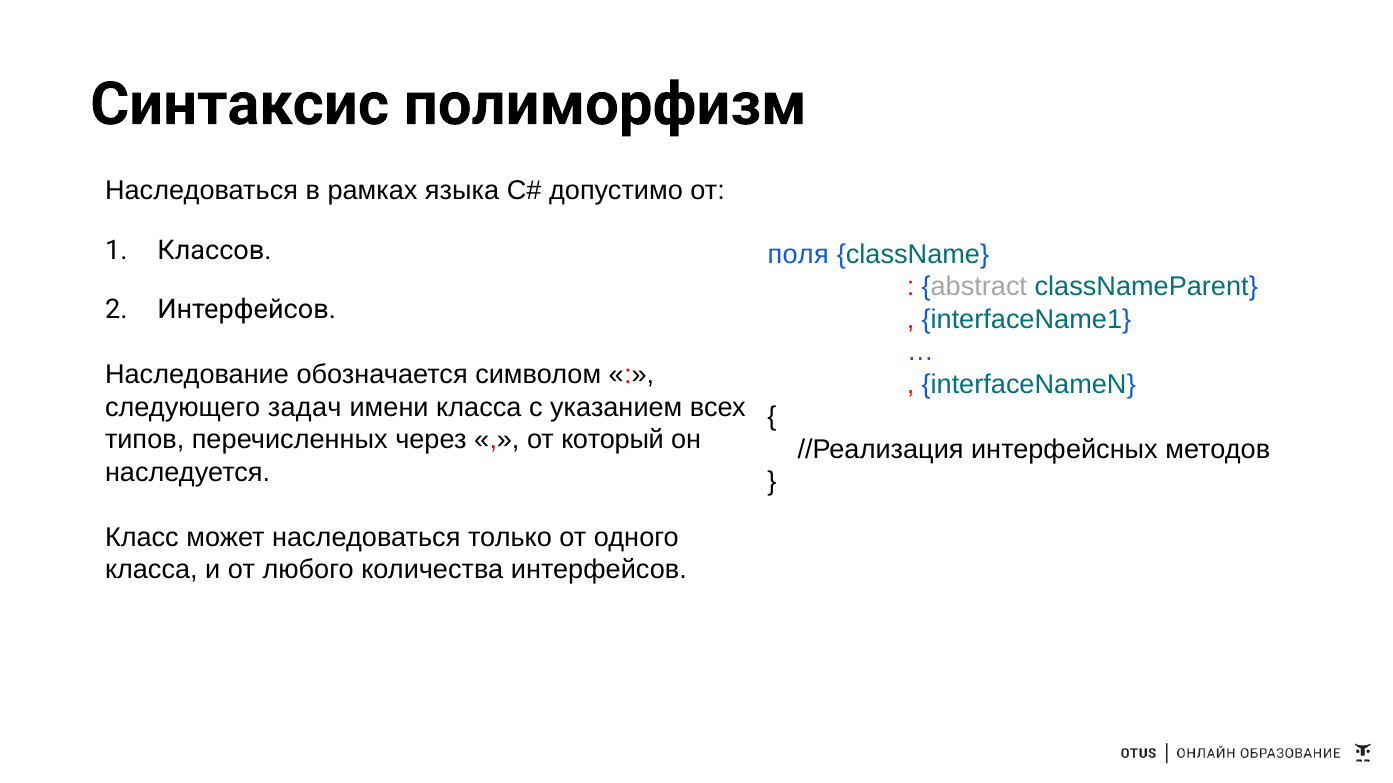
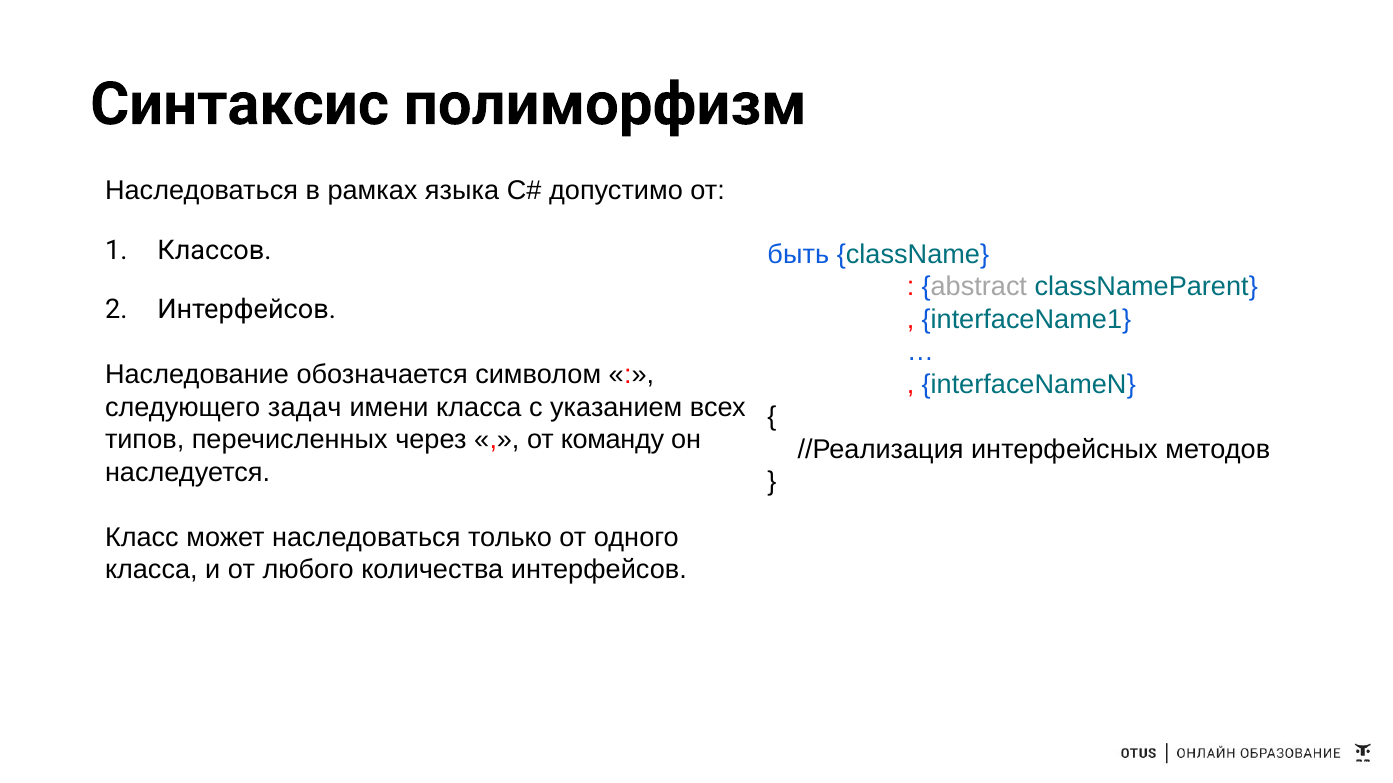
поля: поля -> быть (798, 255)
который: который -> команду (613, 440)
